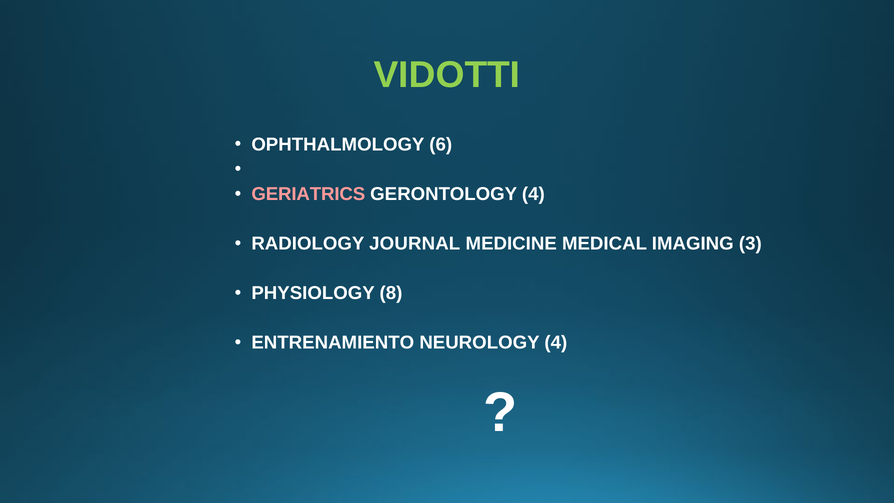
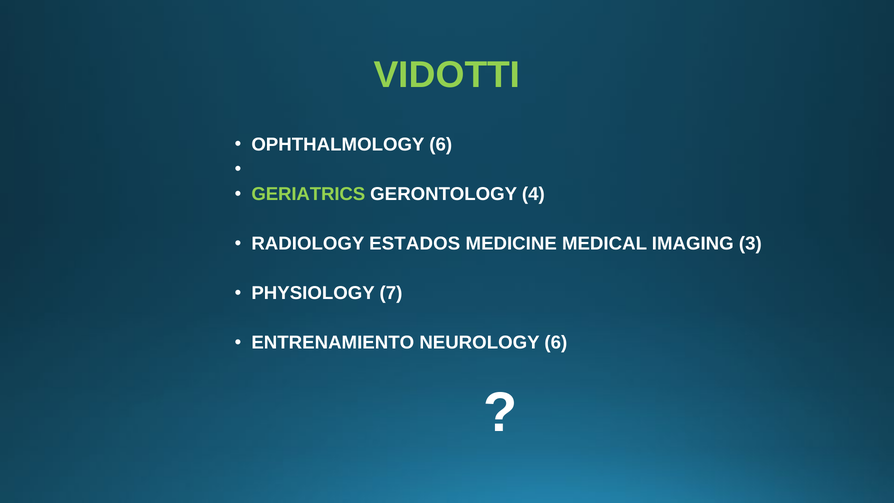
GERIATRICS colour: pink -> light green (308, 194)
JOURNAL: JOURNAL -> ESTADOS (415, 244)
8: 8 -> 7 (391, 293)
NEUROLOGY 4: 4 -> 6 (556, 343)
